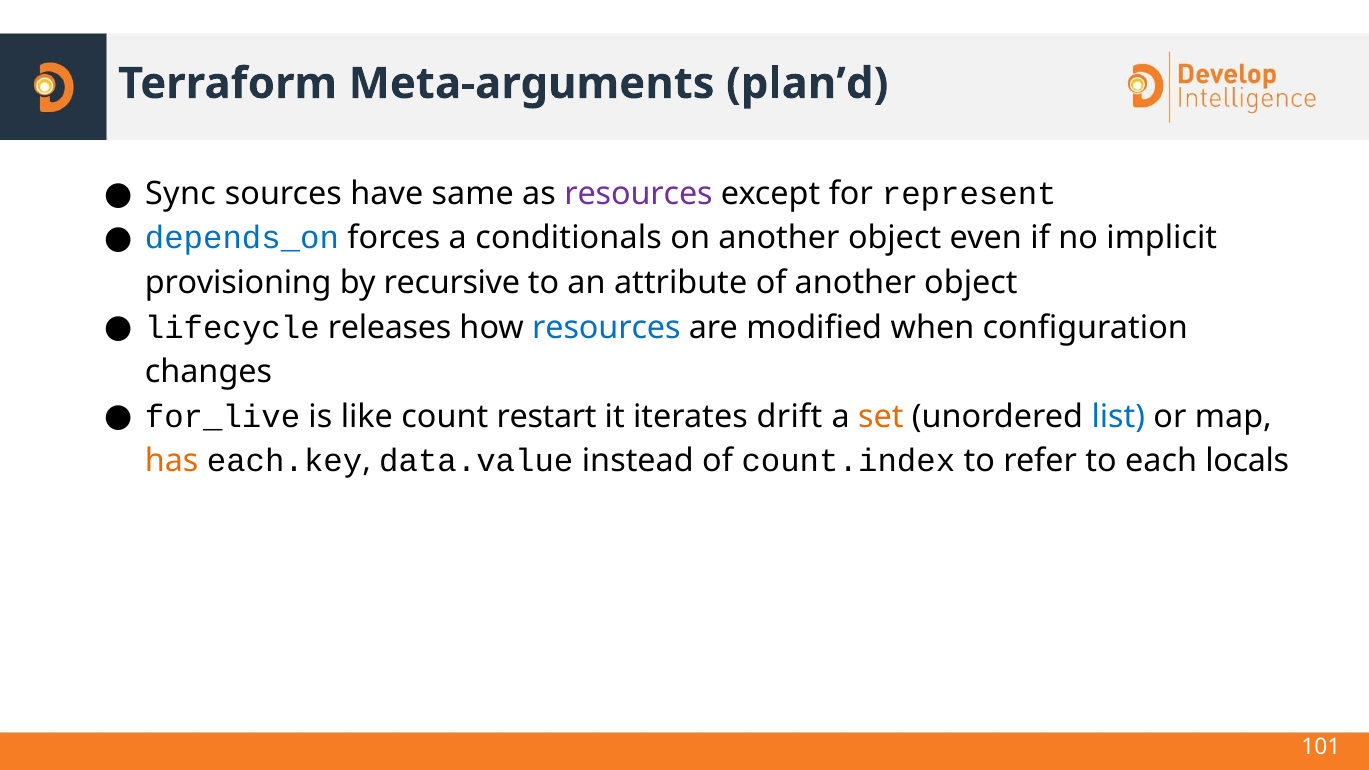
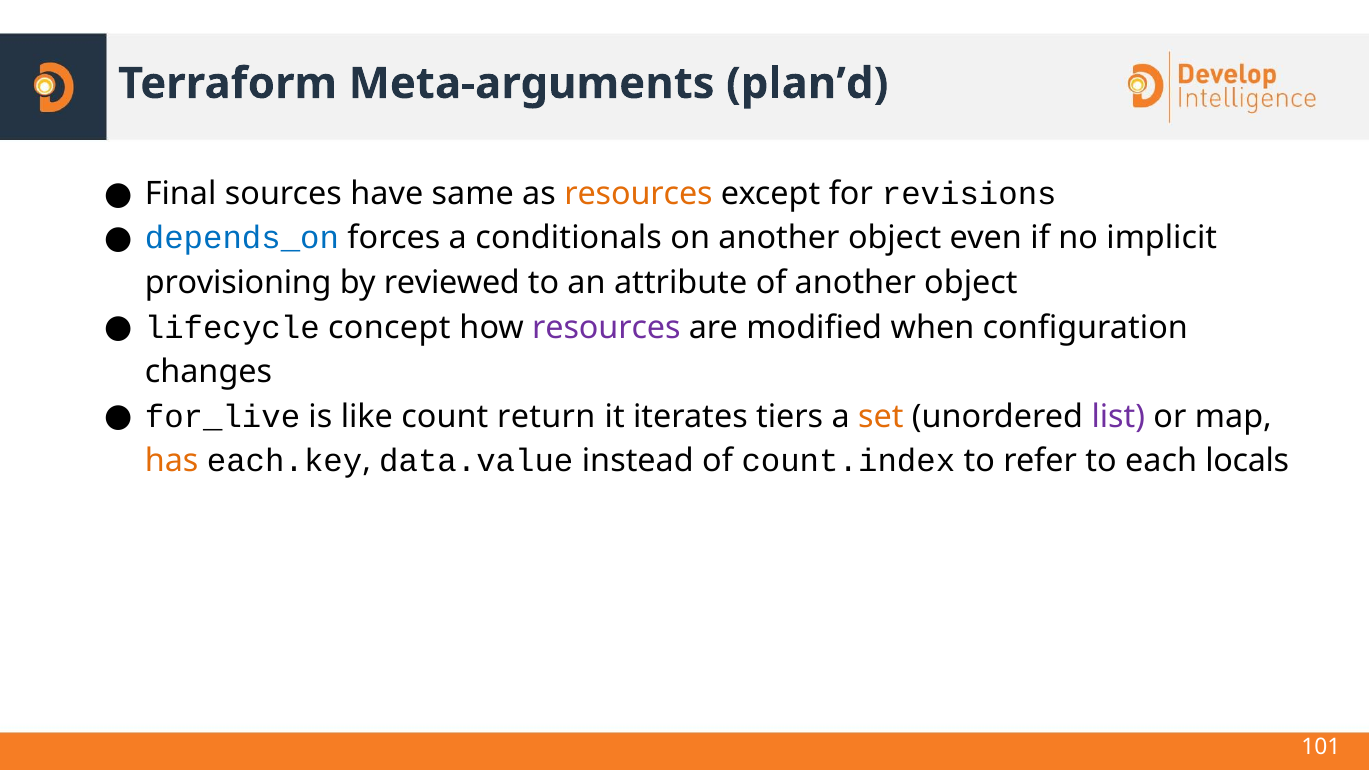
Sync: Sync -> Final (181, 194)
resources colour: purple -> orange (638, 194)
represent: represent -> revisions (969, 194)
recursive: recursive -> reviewed (452, 283)
releases: releases -> concept (389, 327)
resources colour: blue -> purple (606, 327)
restart: restart -> return (546, 417)
drift: drift -> tiers (790, 417)
list colour: blue -> purple (1118, 417)
